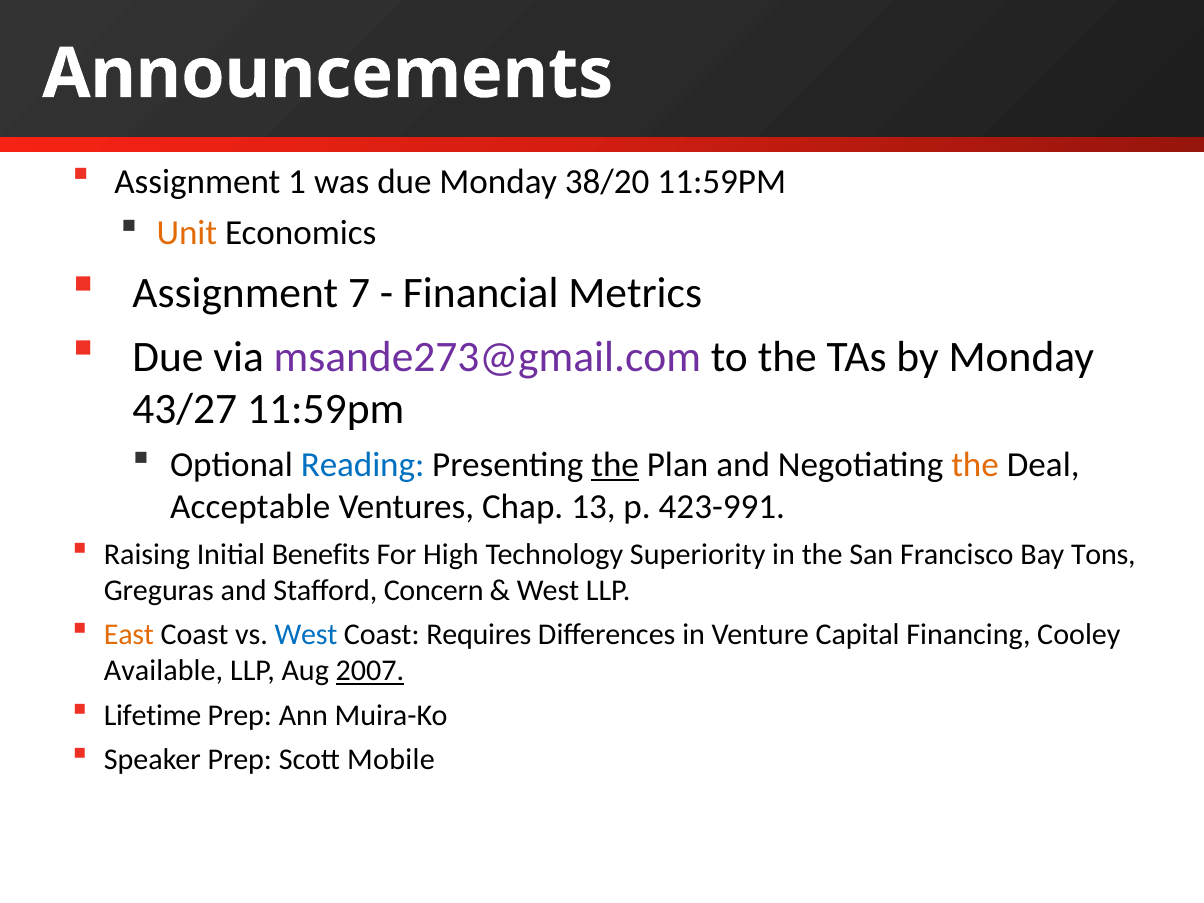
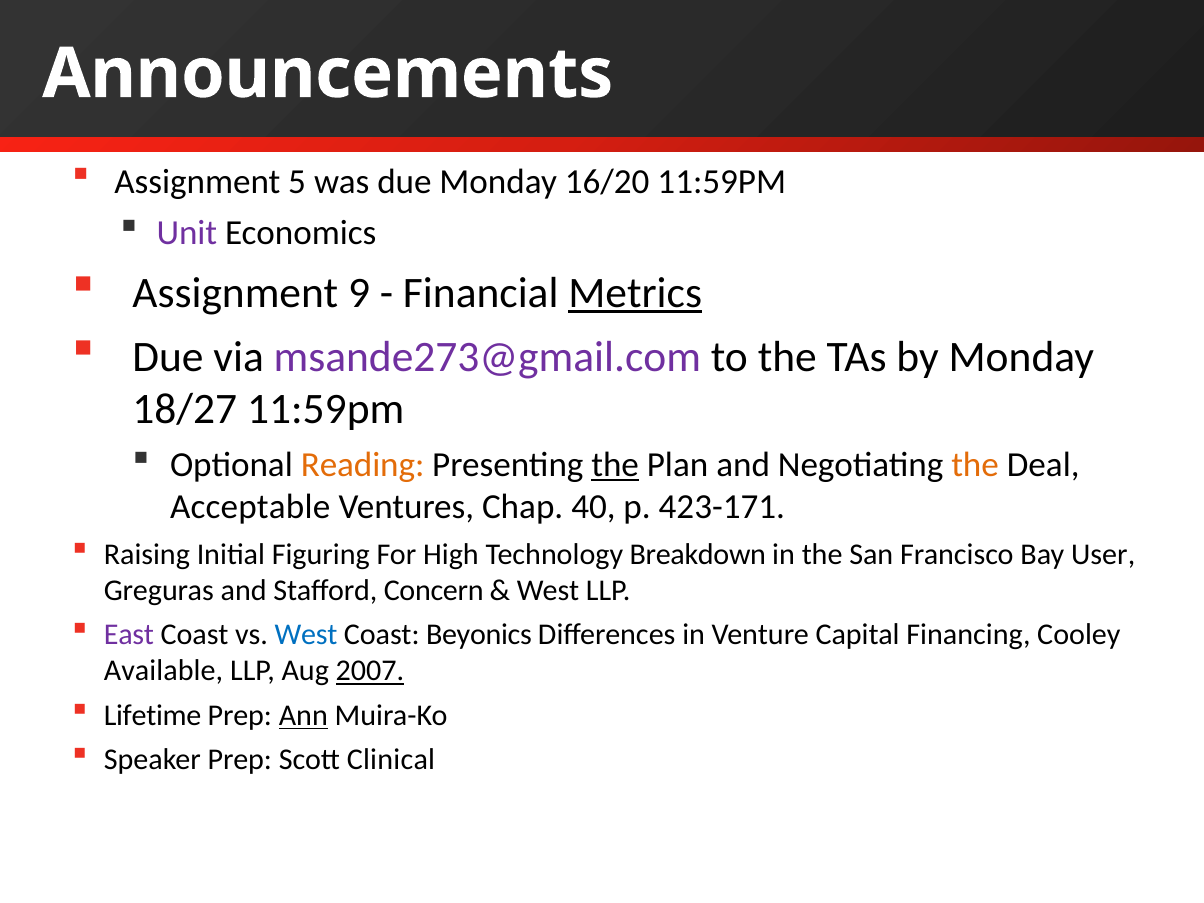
1: 1 -> 5 (297, 182)
38/20: 38/20 -> 16/20 (607, 182)
Unit colour: orange -> purple (187, 233)
7: 7 -> 9 (359, 293)
Metrics underline: none -> present (635, 293)
43/27: 43/27 -> 18/27 (185, 409)
Reading colour: blue -> orange (363, 465)
13: 13 -> 40 (593, 507)
423-991: 423-991 -> 423-171 (722, 507)
Benefits: Benefits -> Figuring (321, 554)
Superiority: Superiority -> Breakdown (698, 554)
Tons: Tons -> User (1103, 554)
East colour: orange -> purple (129, 635)
Requires: Requires -> Beyonics (479, 635)
Ann underline: none -> present (303, 716)
Mobile: Mobile -> Clinical (391, 760)
